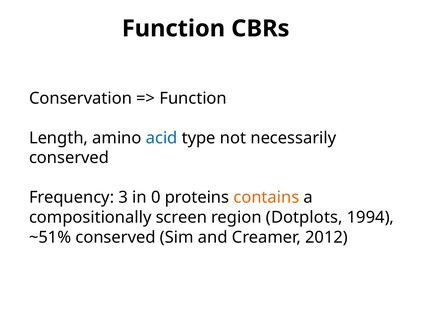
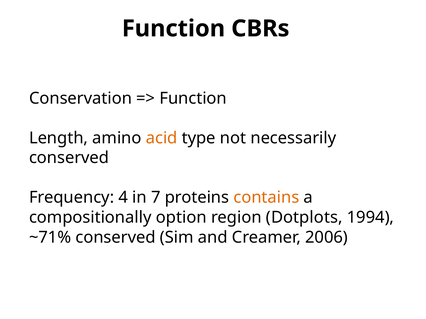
acid colour: blue -> orange (162, 138)
3: 3 -> 4 (123, 198)
0: 0 -> 7 (156, 198)
screen: screen -> option (181, 218)
~51%: ~51% -> ~71% (50, 238)
2012: 2012 -> 2006 (327, 238)
